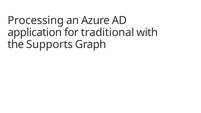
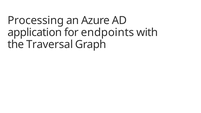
traditional: traditional -> endpoints (108, 32)
Supports: Supports -> Traversal (50, 44)
